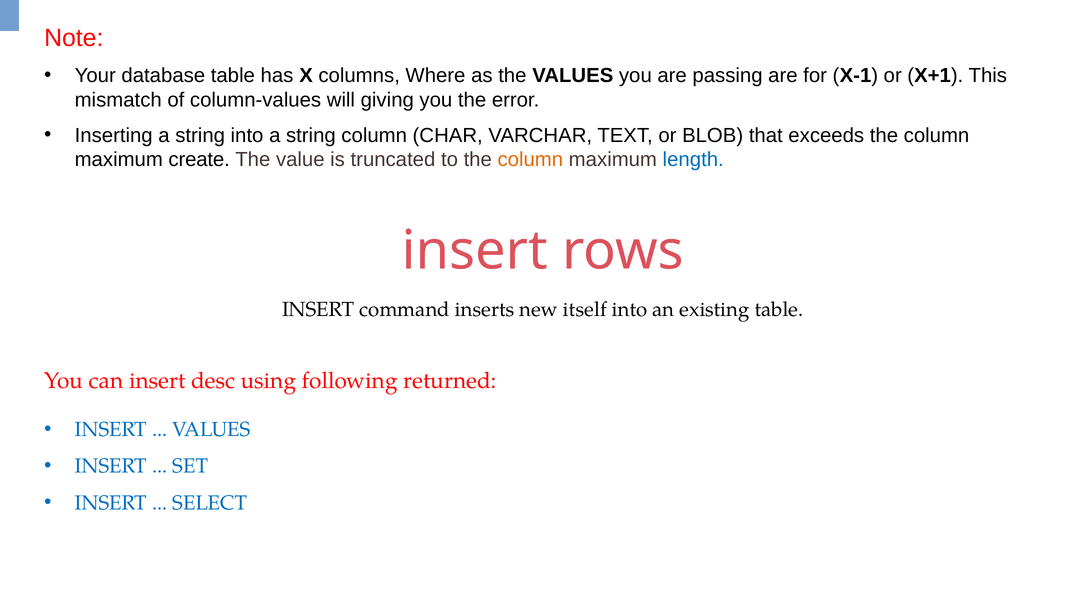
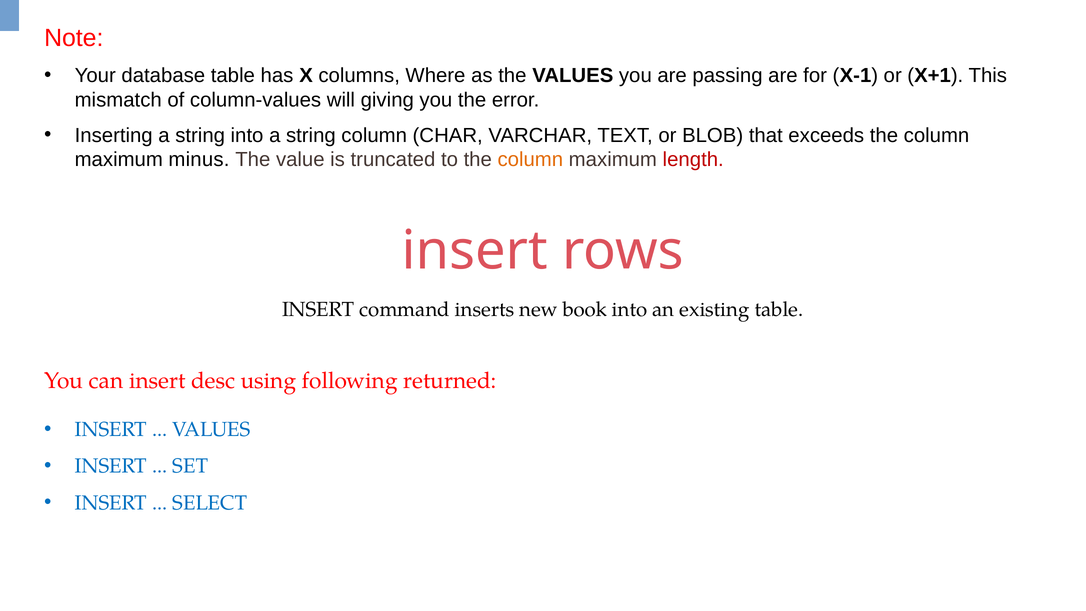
create: create -> minus (199, 160)
length colour: blue -> red (693, 160)
itself: itself -> book (585, 309)
